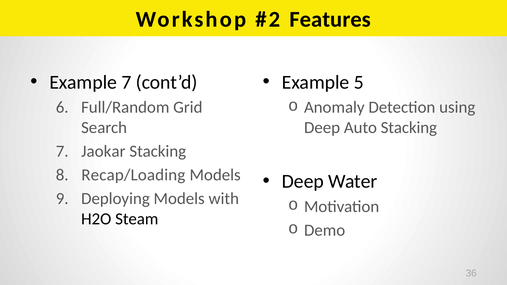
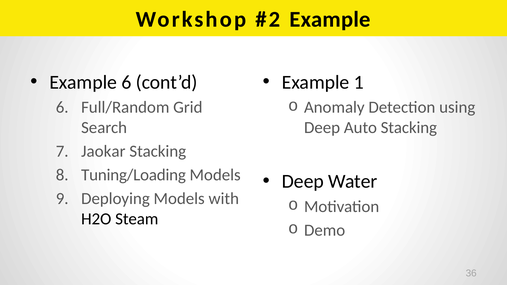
Features: Features -> Example (330, 19)
Example 7: 7 -> 6 (126, 82)
5: 5 -> 1 (359, 82)
Recap/Loading: Recap/Loading -> Tuning/Loading (134, 175)
